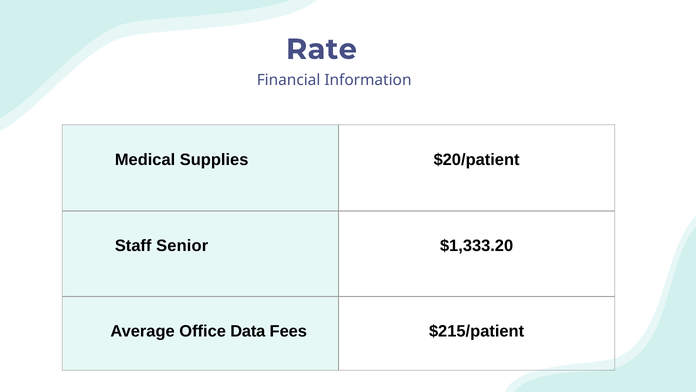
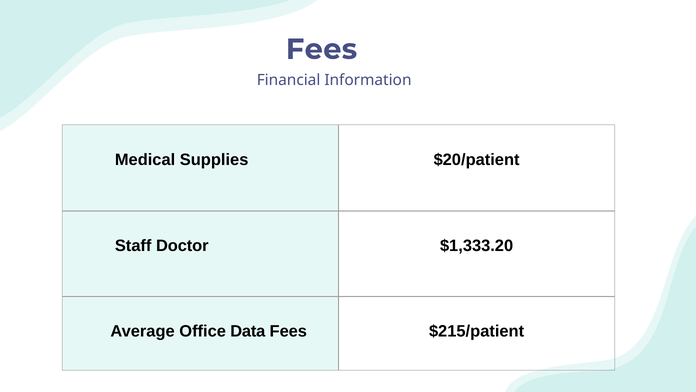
Rate: Rate -> Fees (321, 49)
Senior: Senior -> Doctor (182, 246)
